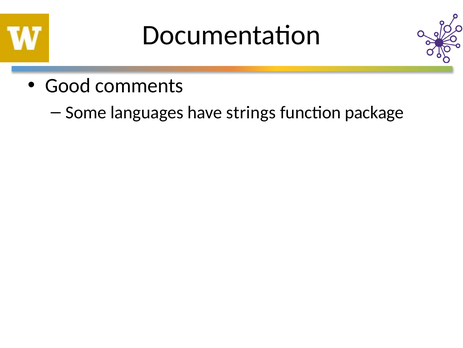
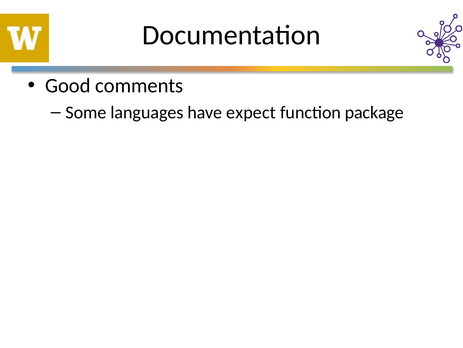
strings: strings -> expect (251, 112)
